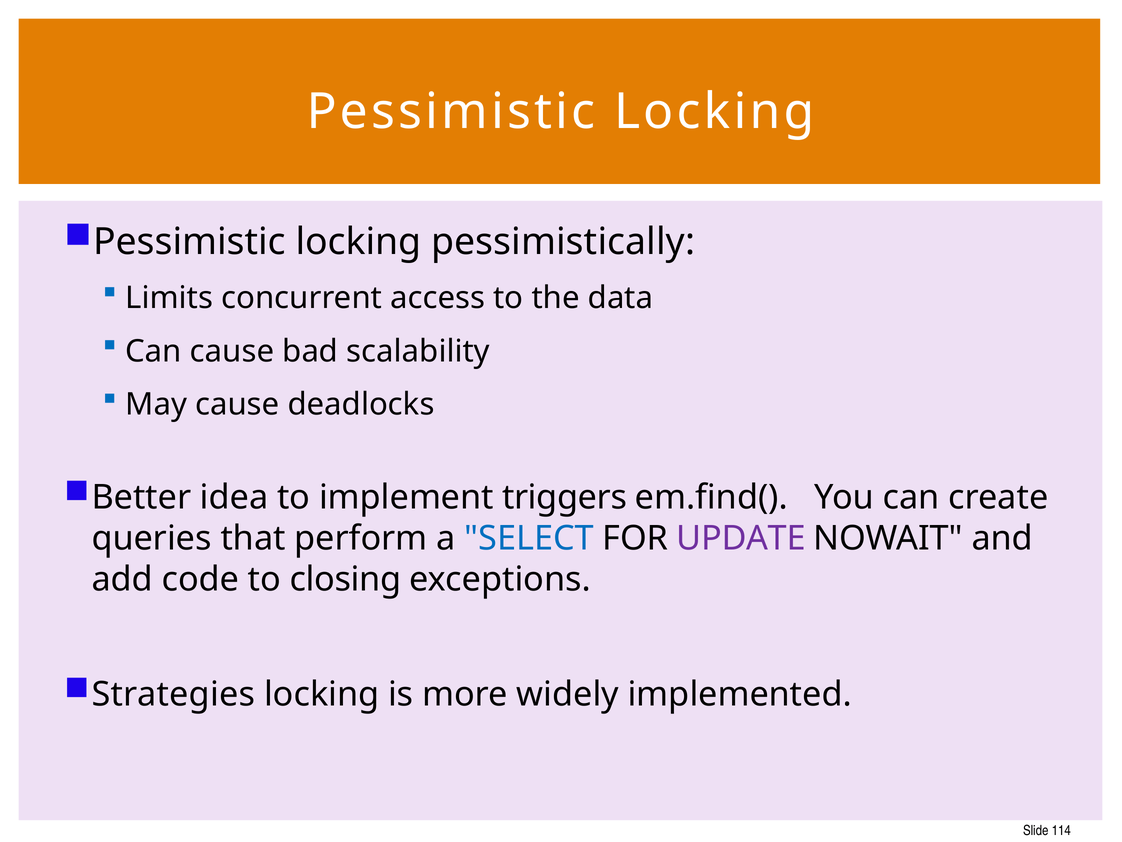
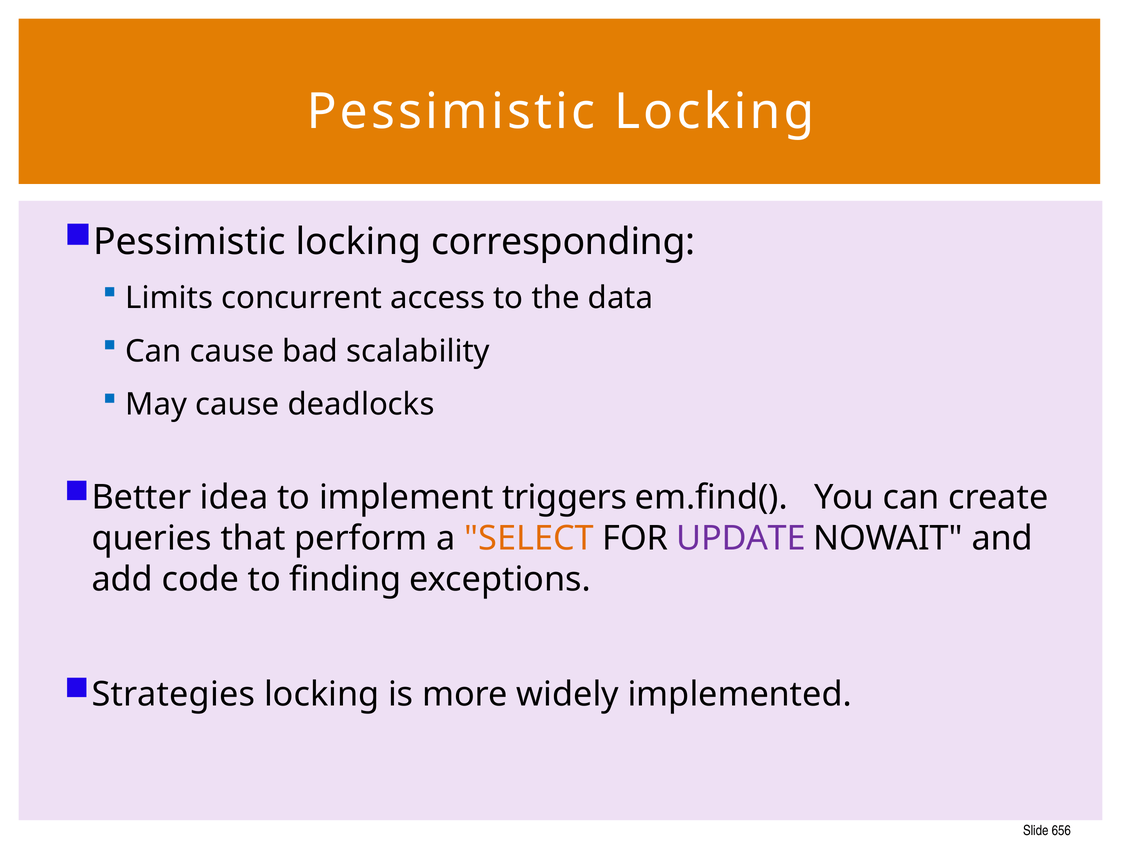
pessimistically: pessimistically -> corresponding (563, 242)
SELECT colour: blue -> orange (529, 538)
closing: closing -> finding (345, 579)
114: 114 -> 656 (1061, 830)
